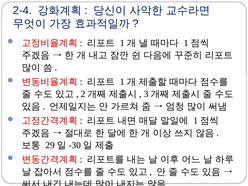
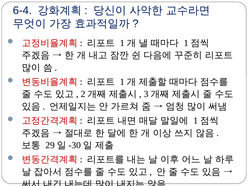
2-4: 2-4 -> 6-4 (22, 11)
